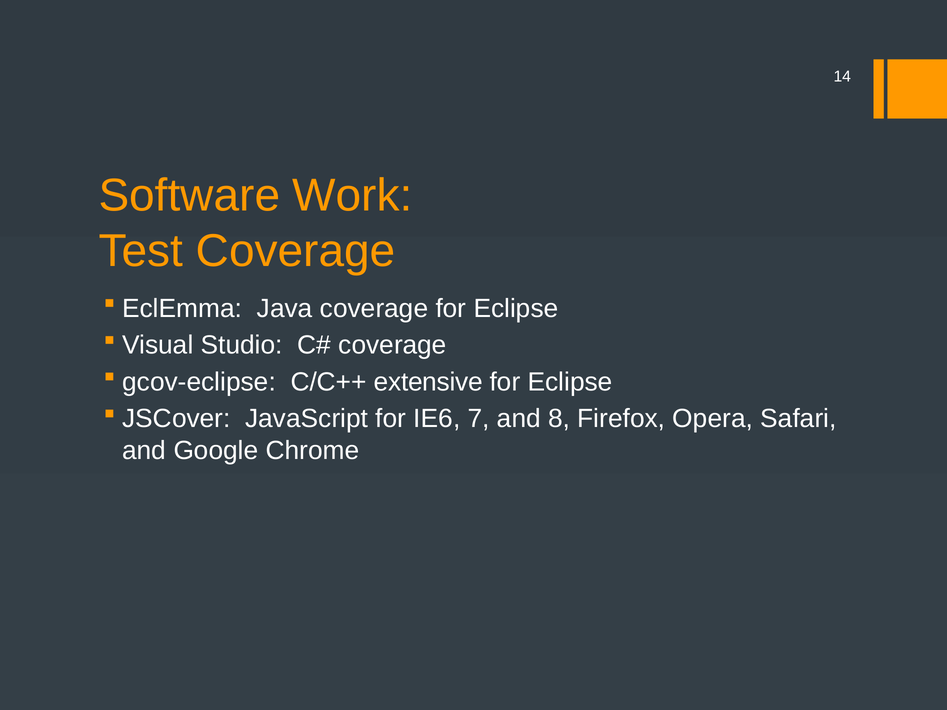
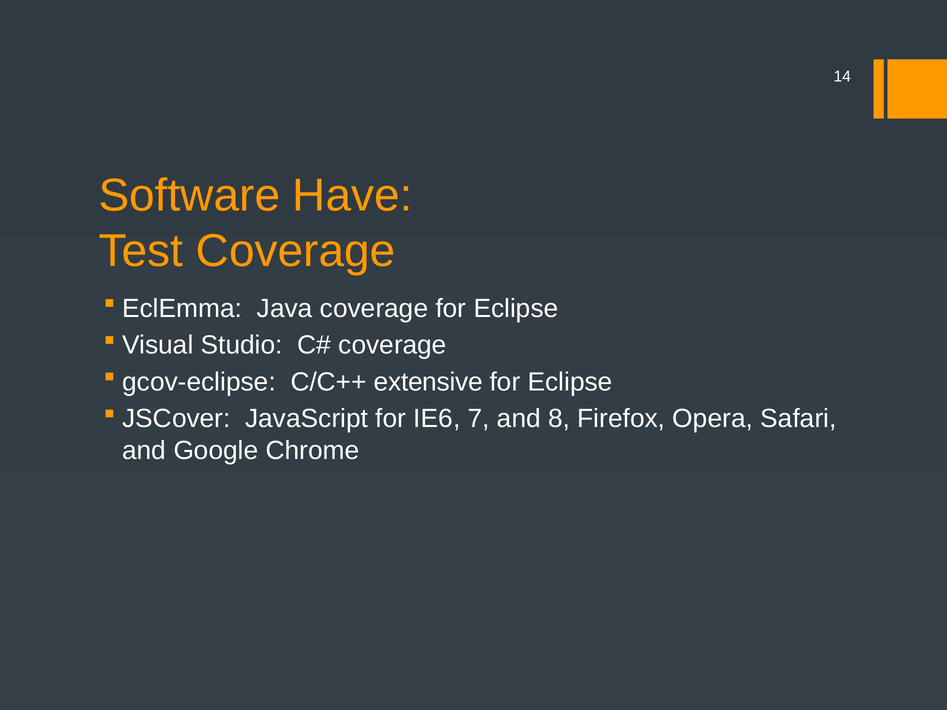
Work: Work -> Have (352, 196)
